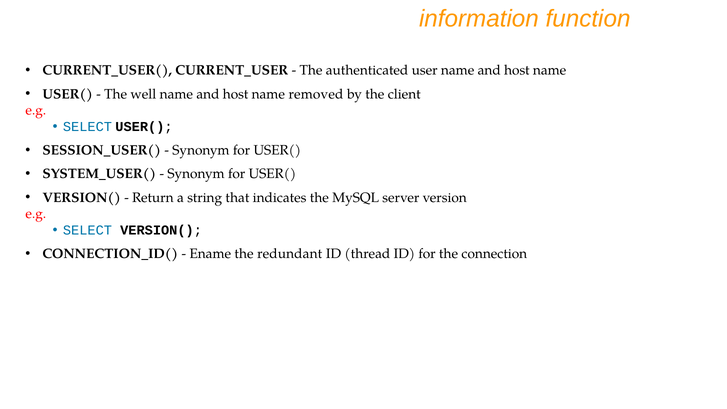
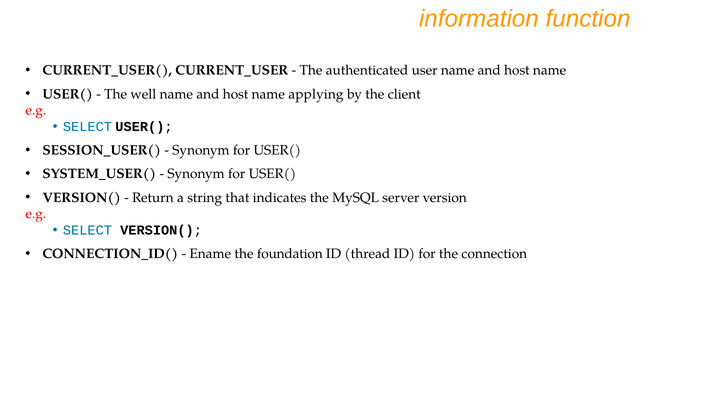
removed: removed -> applying (316, 94)
redundant: redundant -> foundation (290, 254)
